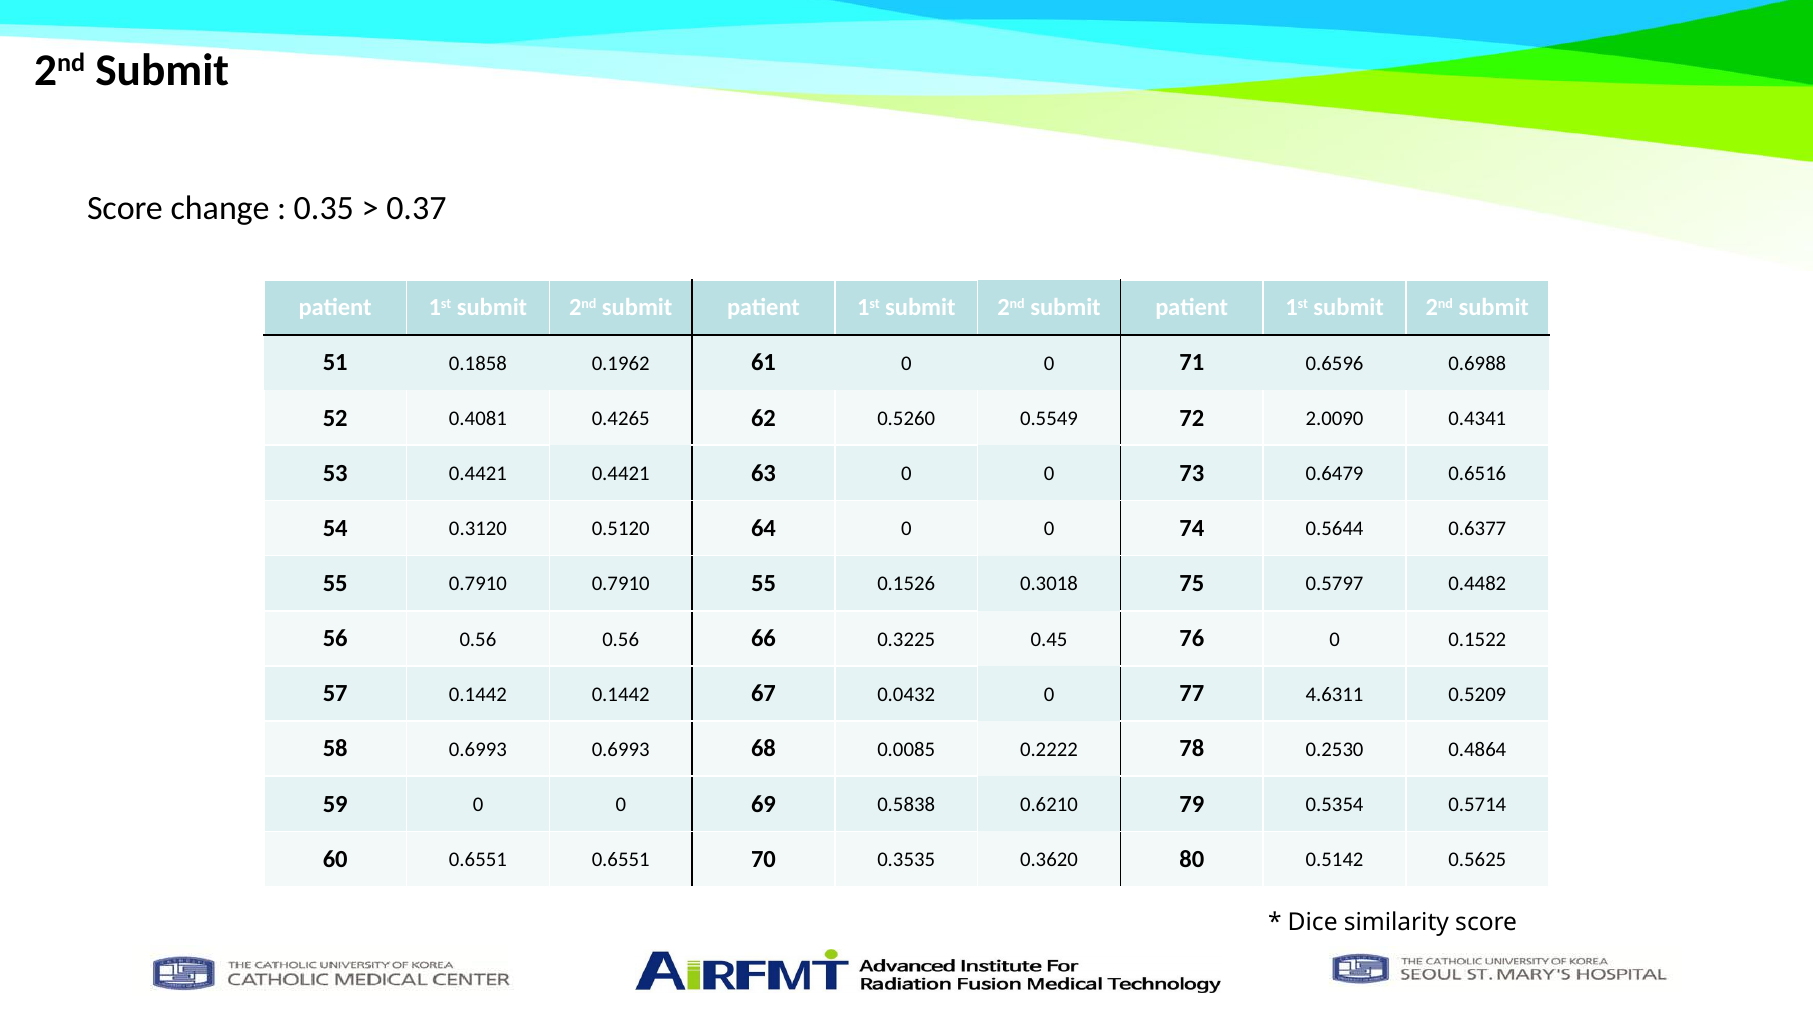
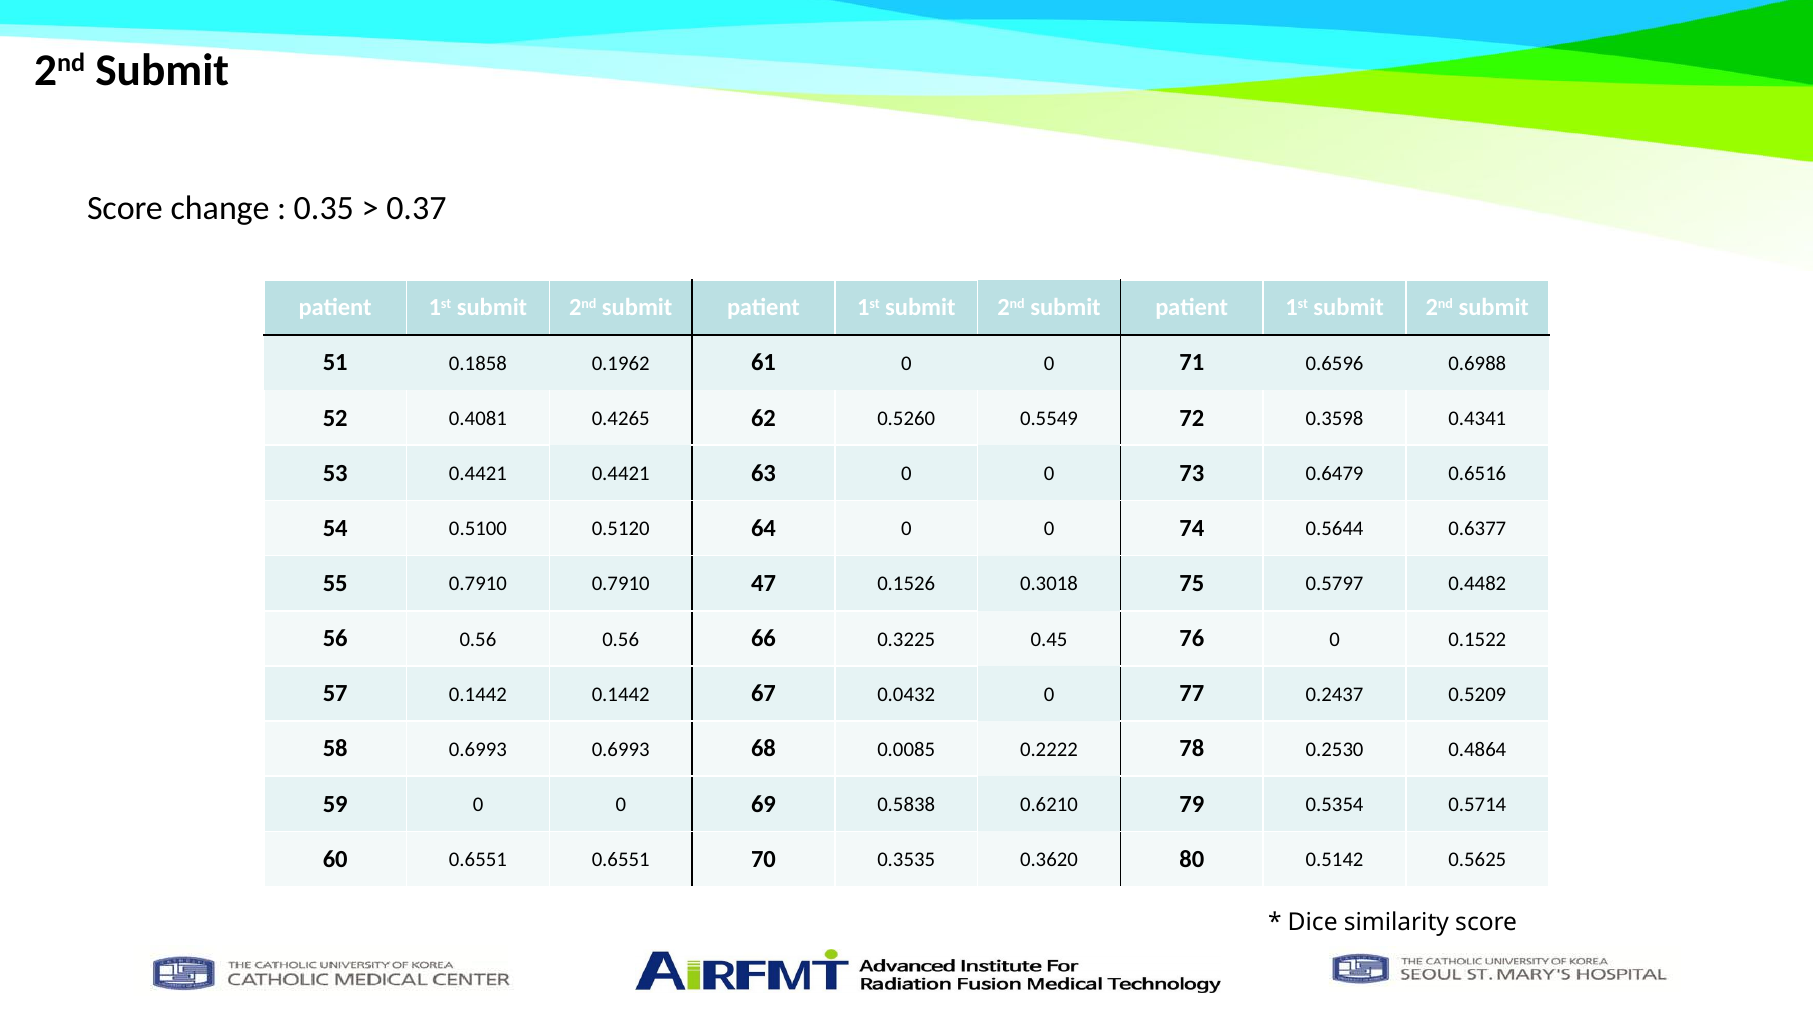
2.0090: 2.0090 -> 0.3598 (1335, 419)
0.3120: 0.3120 -> 0.5100 (478, 529)
0.7910 55: 55 -> 47 (764, 583)
4.6311: 4.6311 -> 0.2437 (1335, 694)
